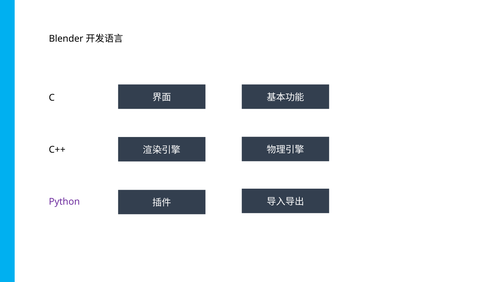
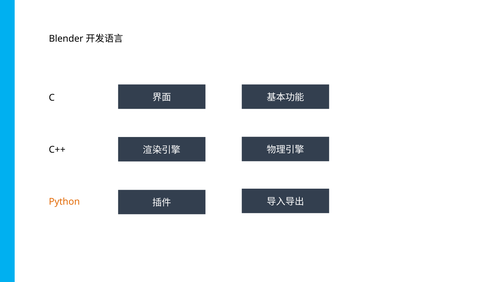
Python colour: purple -> orange (64, 201)
